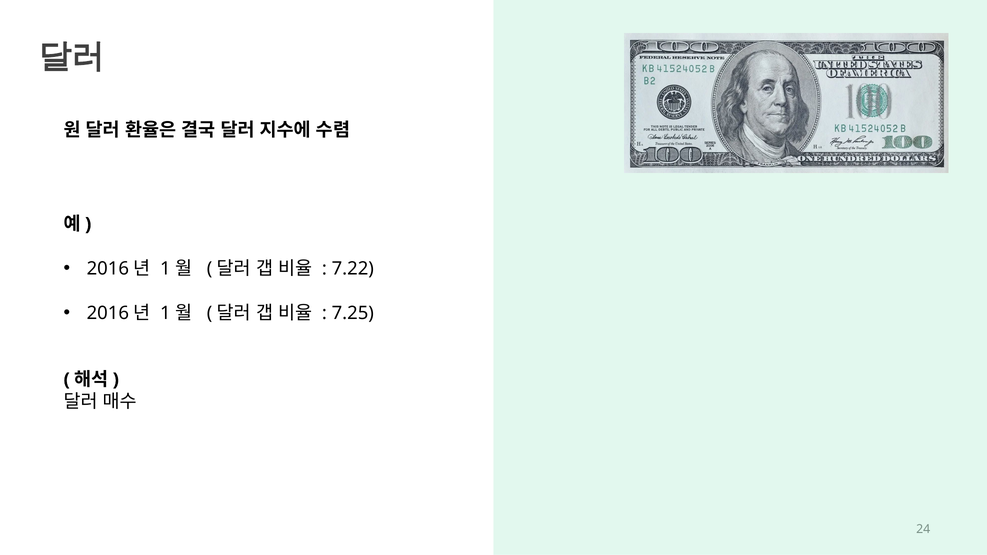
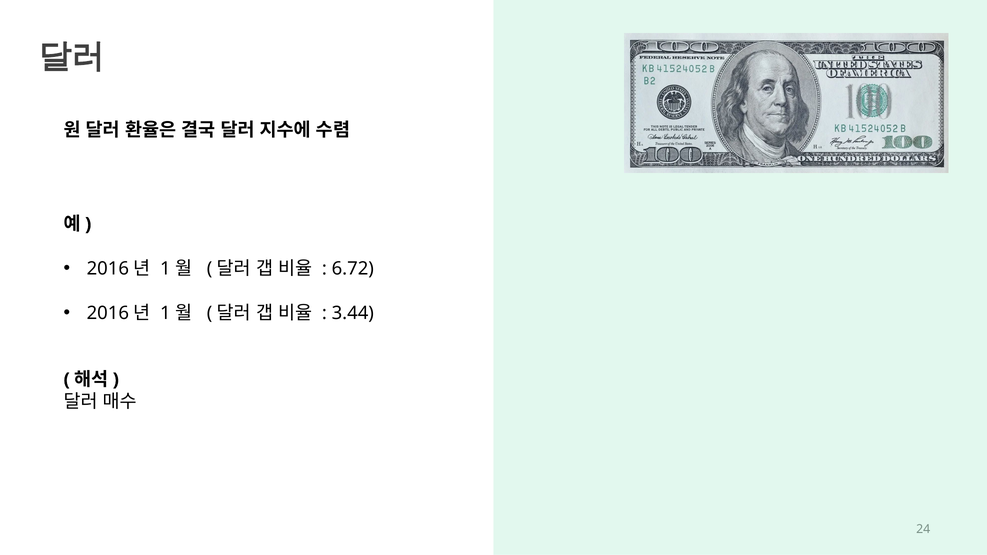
7.22: 7.22 -> 6.72 (353, 269)
7.25: 7.25 -> 3.44 (353, 313)
